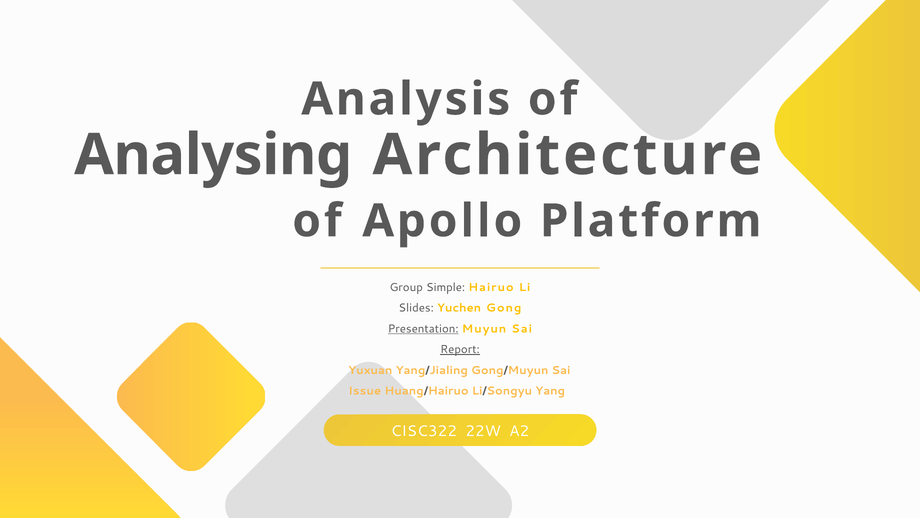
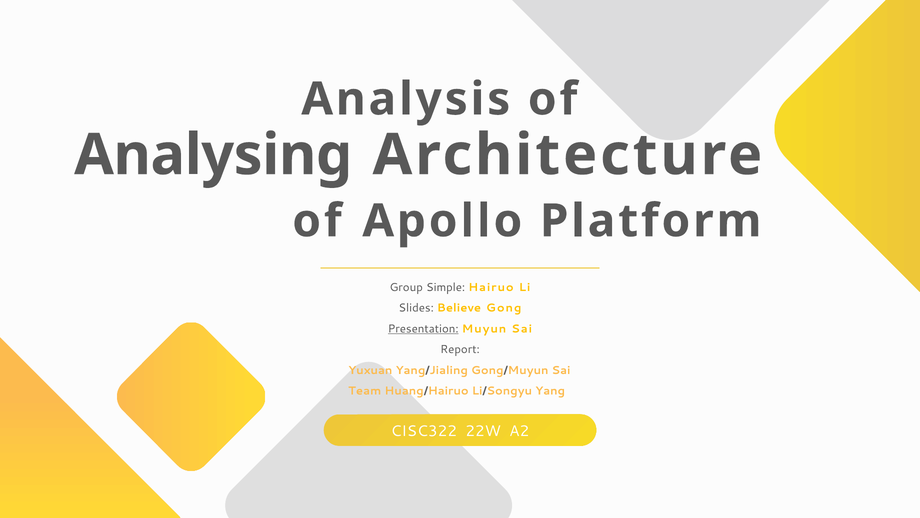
Yuchen: Yuchen -> Believe (459, 308)
Report underline: present -> none (460, 349)
Issue: Issue -> Team (365, 391)
